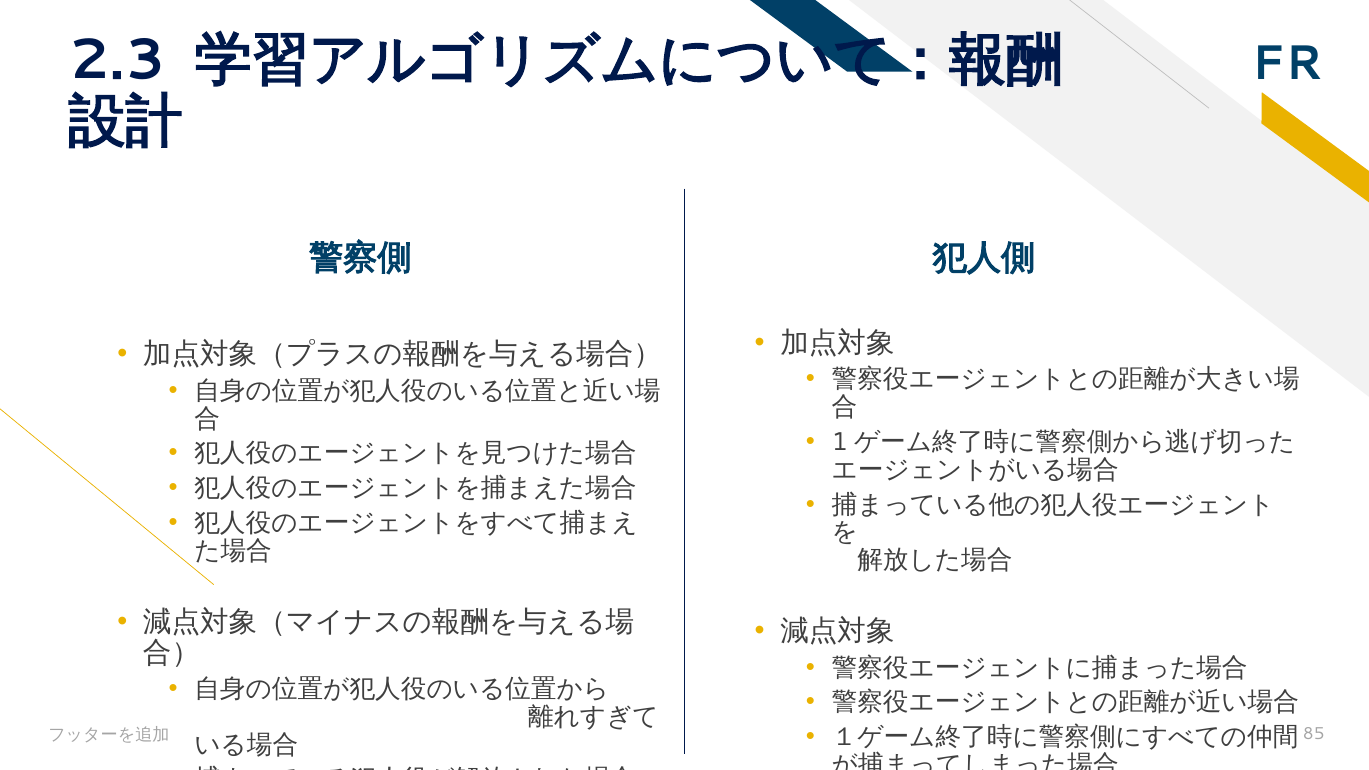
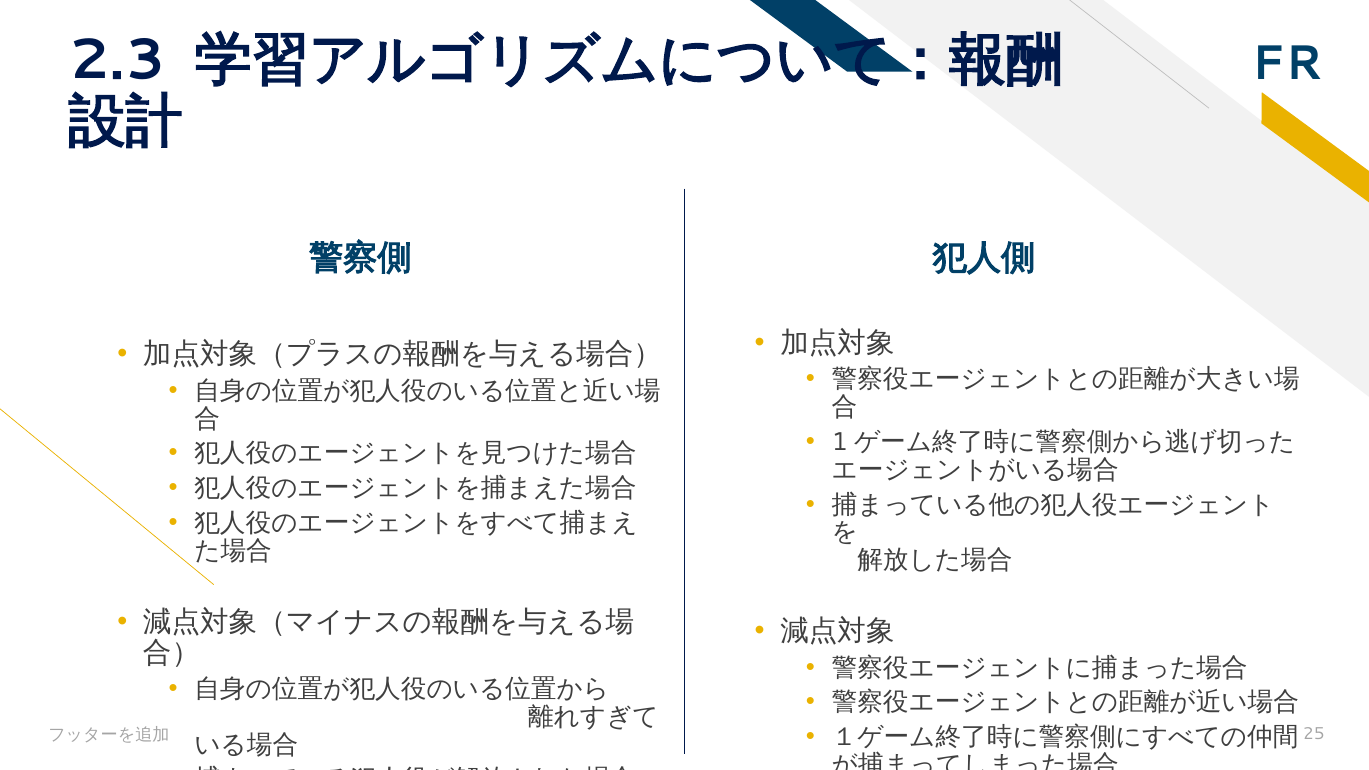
85: 85 -> 25 (1314, 734)
